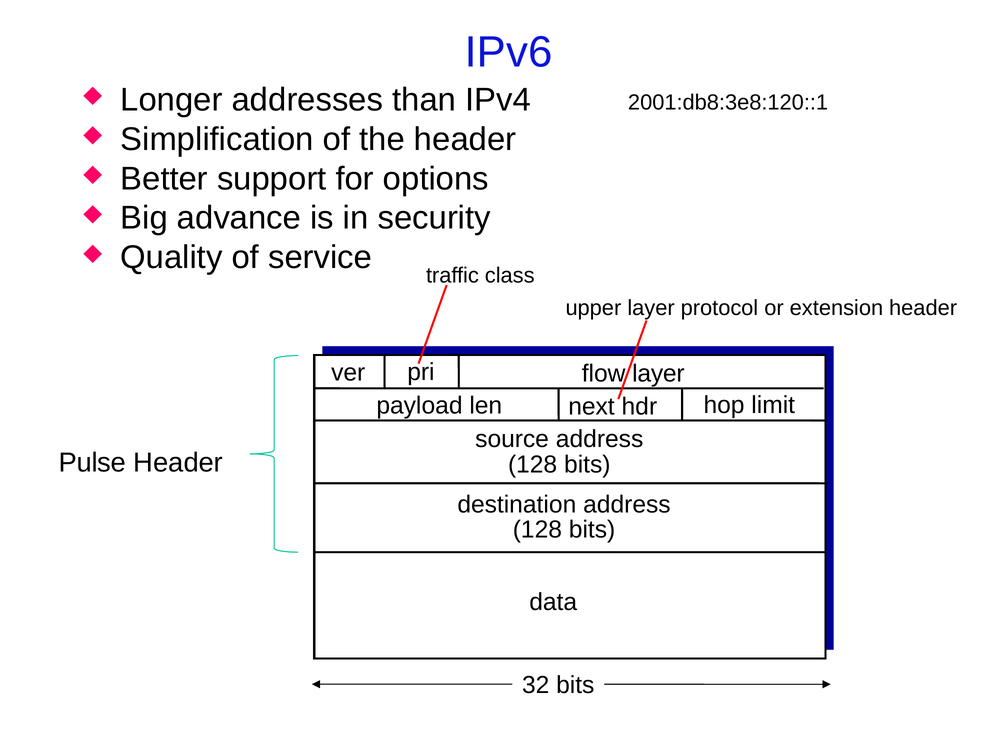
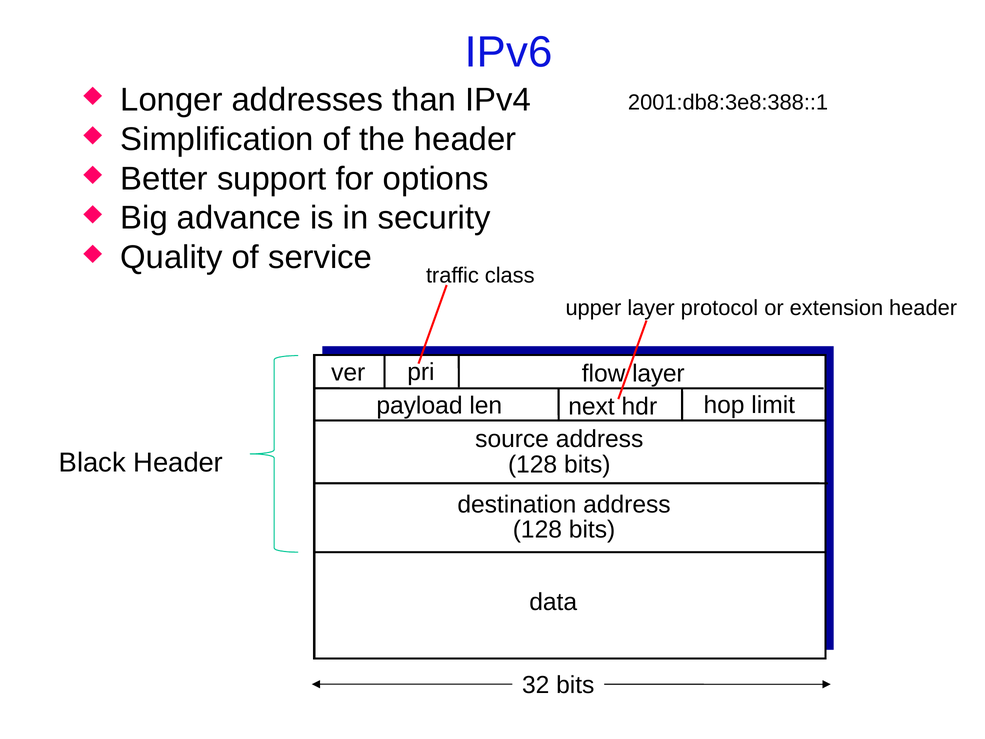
2001:db8:3e8:120::1: 2001:db8:3e8:120::1 -> 2001:db8:3e8:388::1 (728, 102)
Pulse: Pulse -> Black (92, 463)
